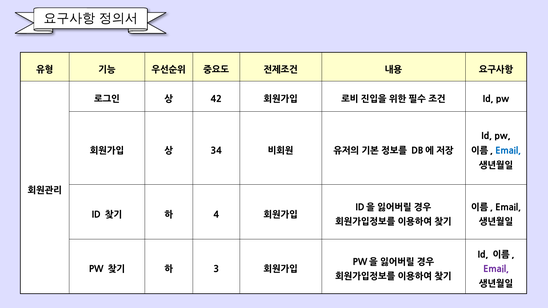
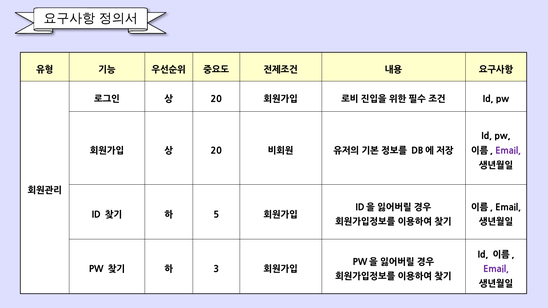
42: 42 -> 20 (216, 99)
34: 34 -> 20 (216, 151)
Email colour: blue -> purple (508, 151)
4: 4 -> 5 (216, 215)
